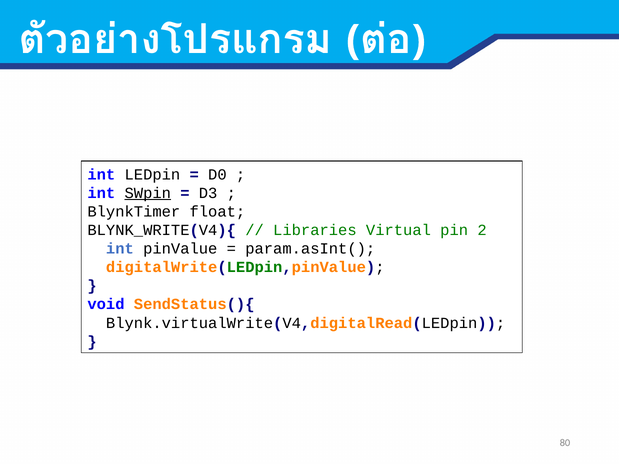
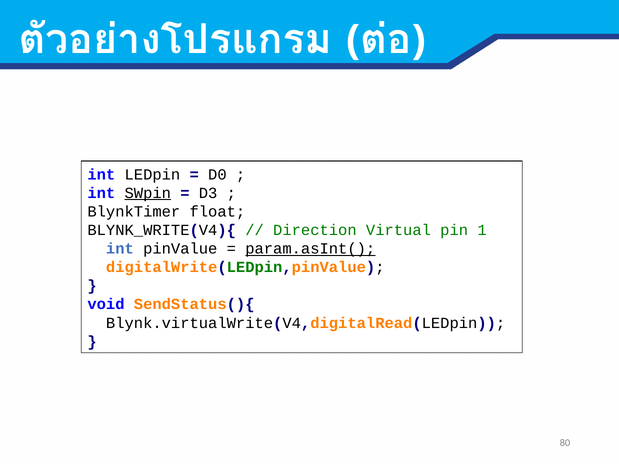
Libraries: Libraries -> Direction (315, 230)
2: 2 -> 1 (482, 230)
param.asInt( underline: none -> present (310, 249)
